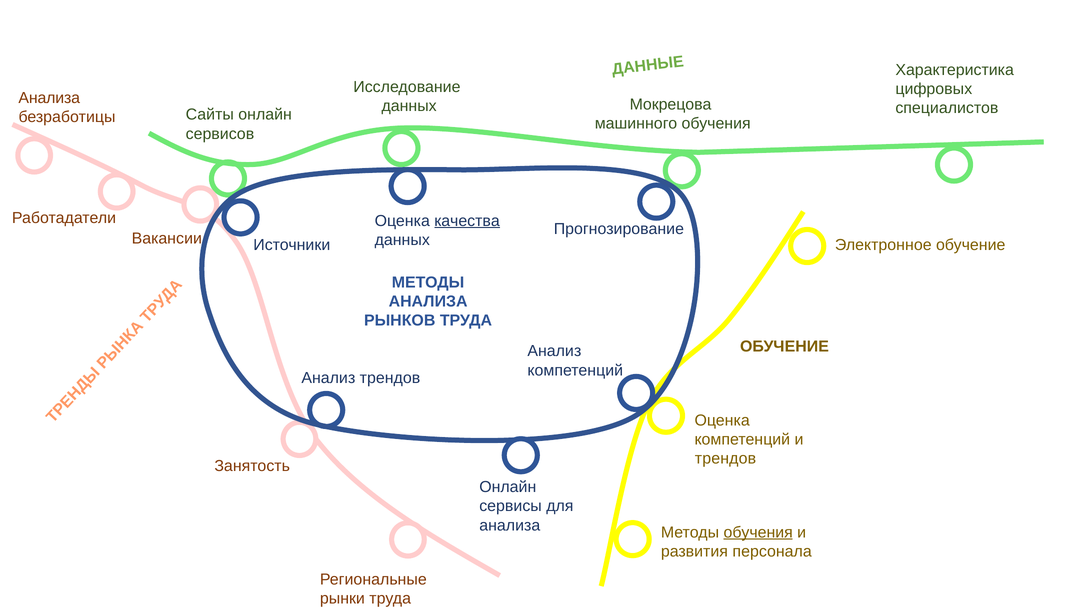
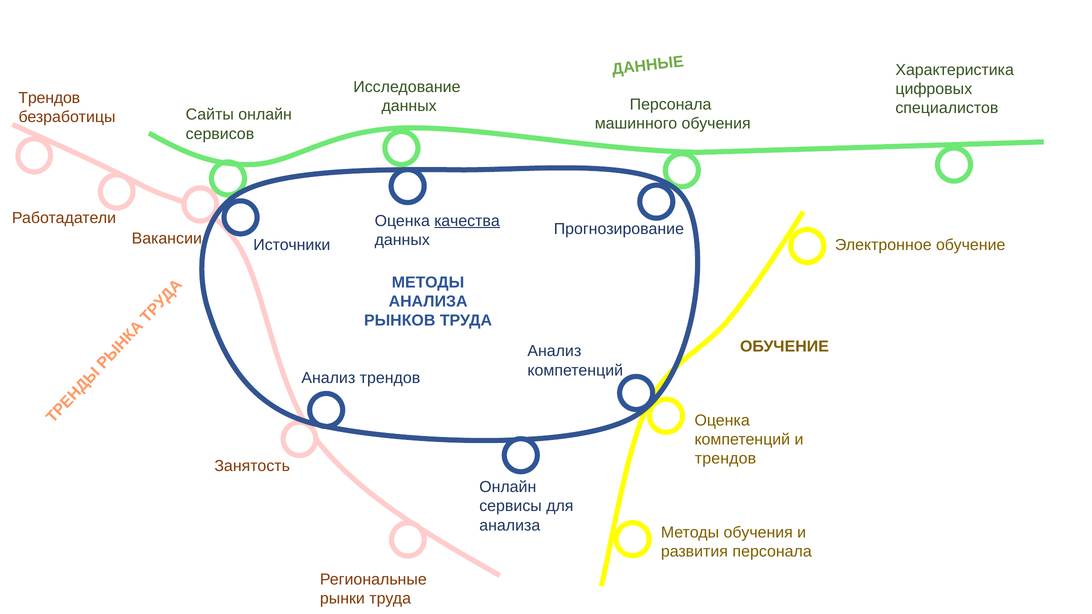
Анализа: Анализа -> Трендов (49, 98)
Мокрецова: Мокрецова -> Персонала (671, 104)
обучения underline: present -> none (758, 532)
